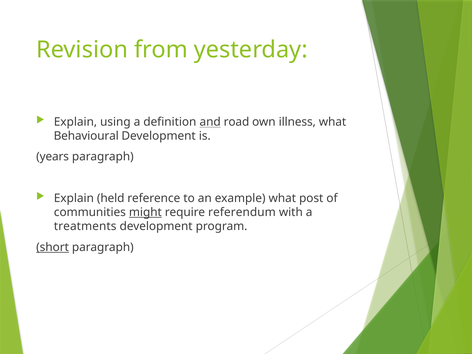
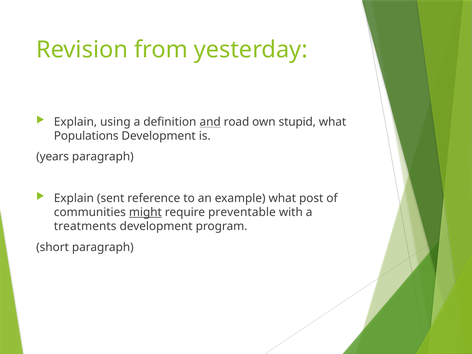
illness: illness -> stupid (297, 122)
Behavioural: Behavioural -> Populations (86, 136)
held: held -> sent (111, 198)
referendum: referendum -> preventable (242, 212)
short underline: present -> none (53, 247)
